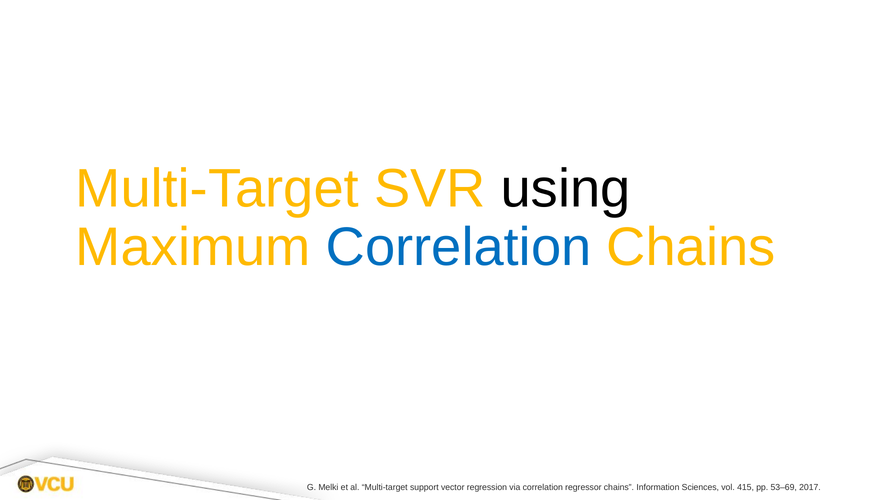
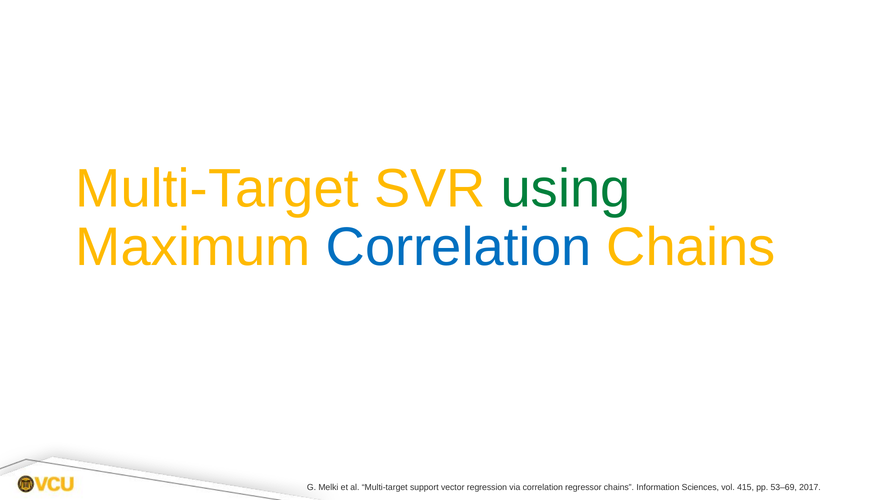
using colour: black -> green (566, 189)
